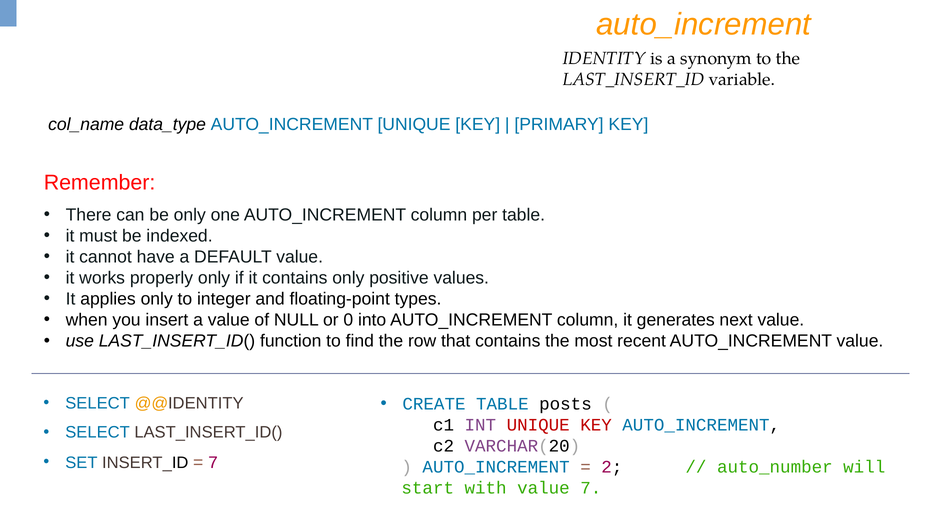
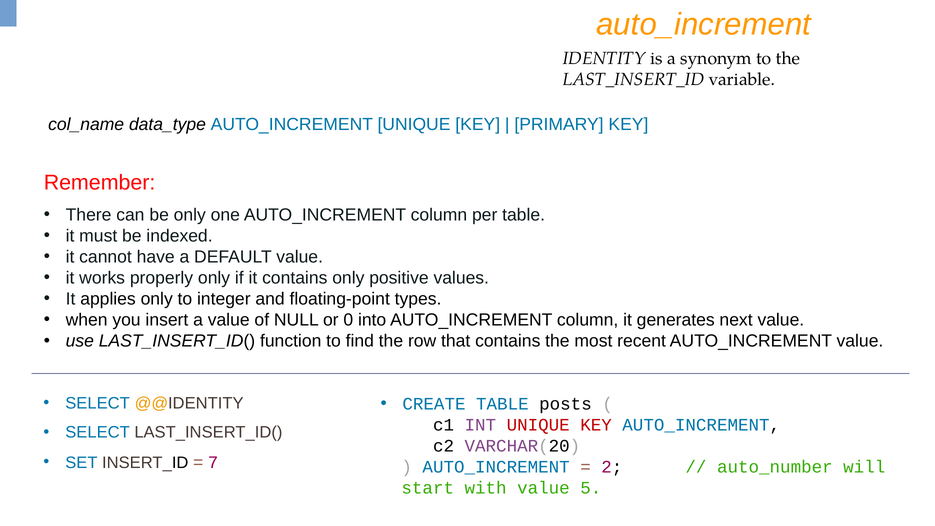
value 7: 7 -> 5 (591, 488)
